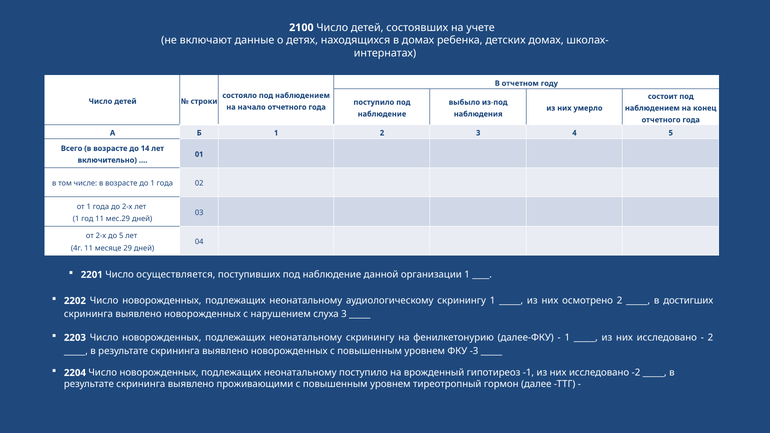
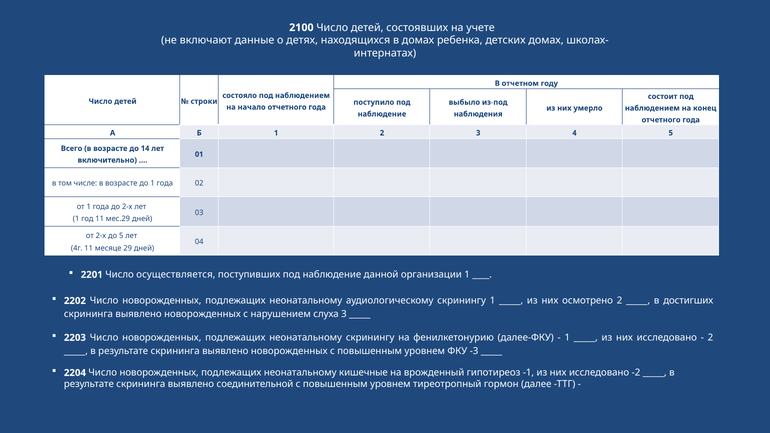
неонатальному поступило: поступило -> кишечные (363, 373)
проживающими: проживающими -> соединительной (255, 384)
